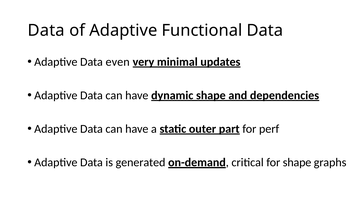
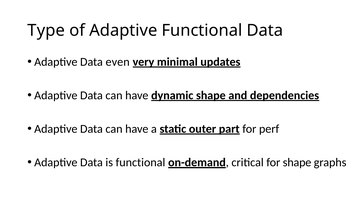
Data: Data -> Type (46, 30)
is generated: generated -> functional (140, 162)
